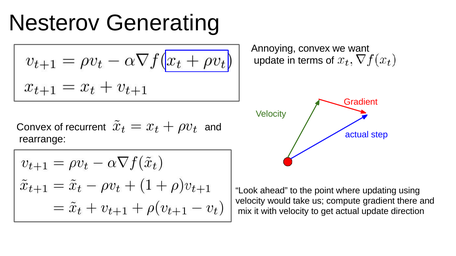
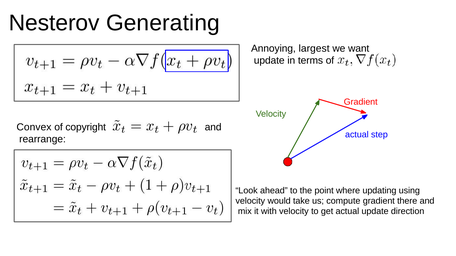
Annoying convex: convex -> largest (314, 49)
recurrent: recurrent -> copyright (86, 127)
